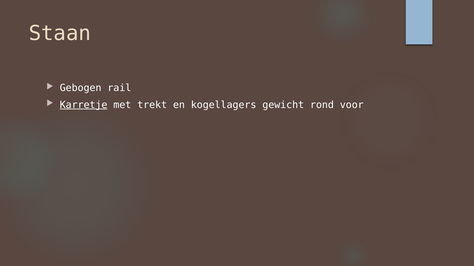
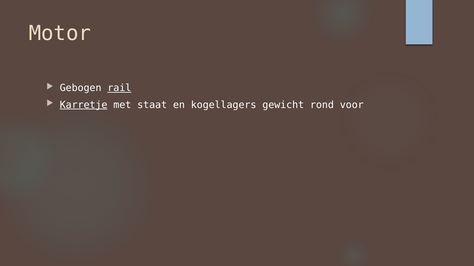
Staan: Staan -> Motor (60, 33)
rail underline: none -> present (119, 88)
trekt: trekt -> staat (152, 105)
